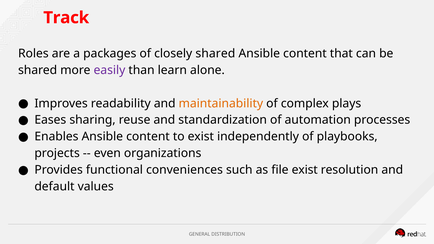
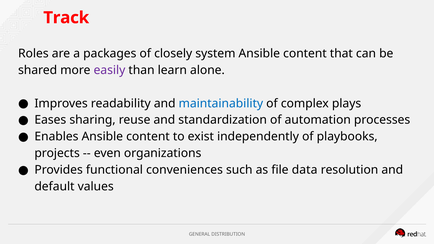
closely shared: shared -> system (215, 53)
maintainability colour: orange -> blue (221, 103)
file exist: exist -> data (305, 170)
